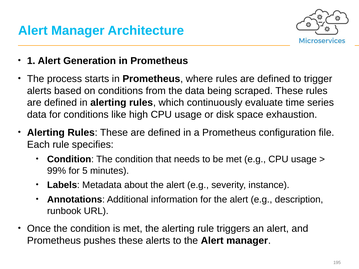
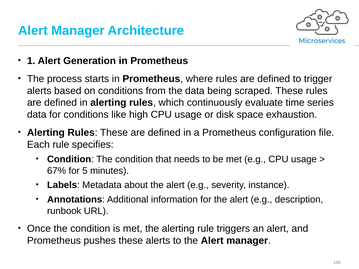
99%: 99% -> 67% (57, 171)
